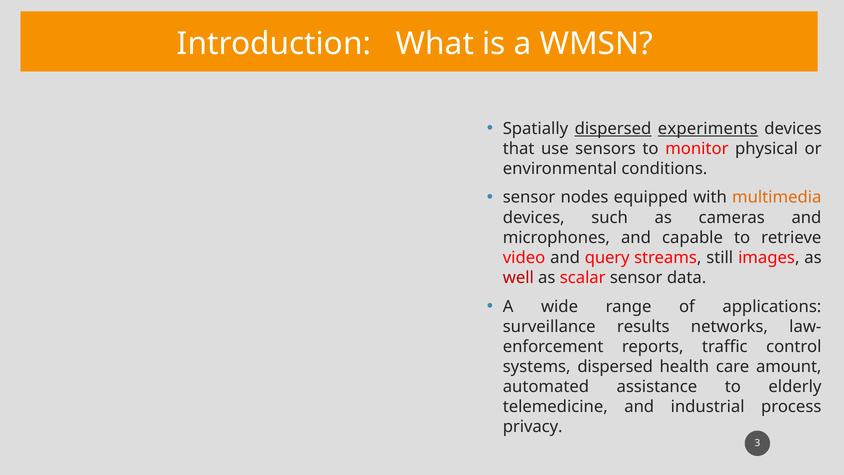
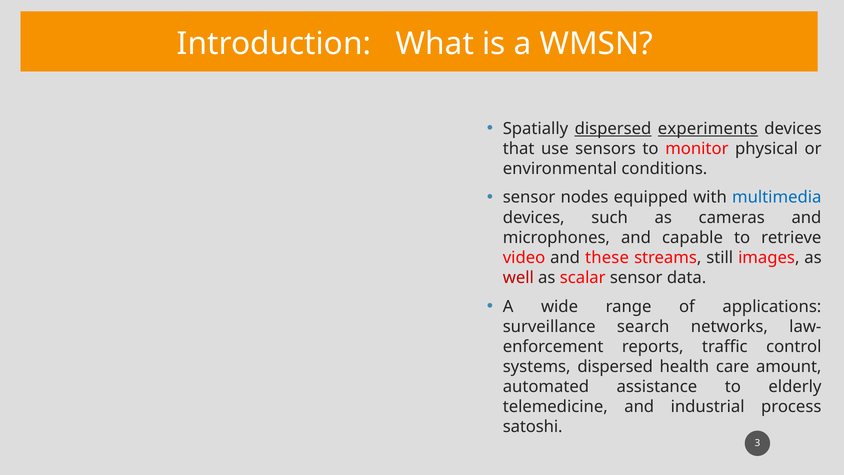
multimedia colour: orange -> blue (777, 197)
query: query -> these (607, 257)
results: results -> search (643, 326)
privacy: privacy -> satoshi (533, 427)
